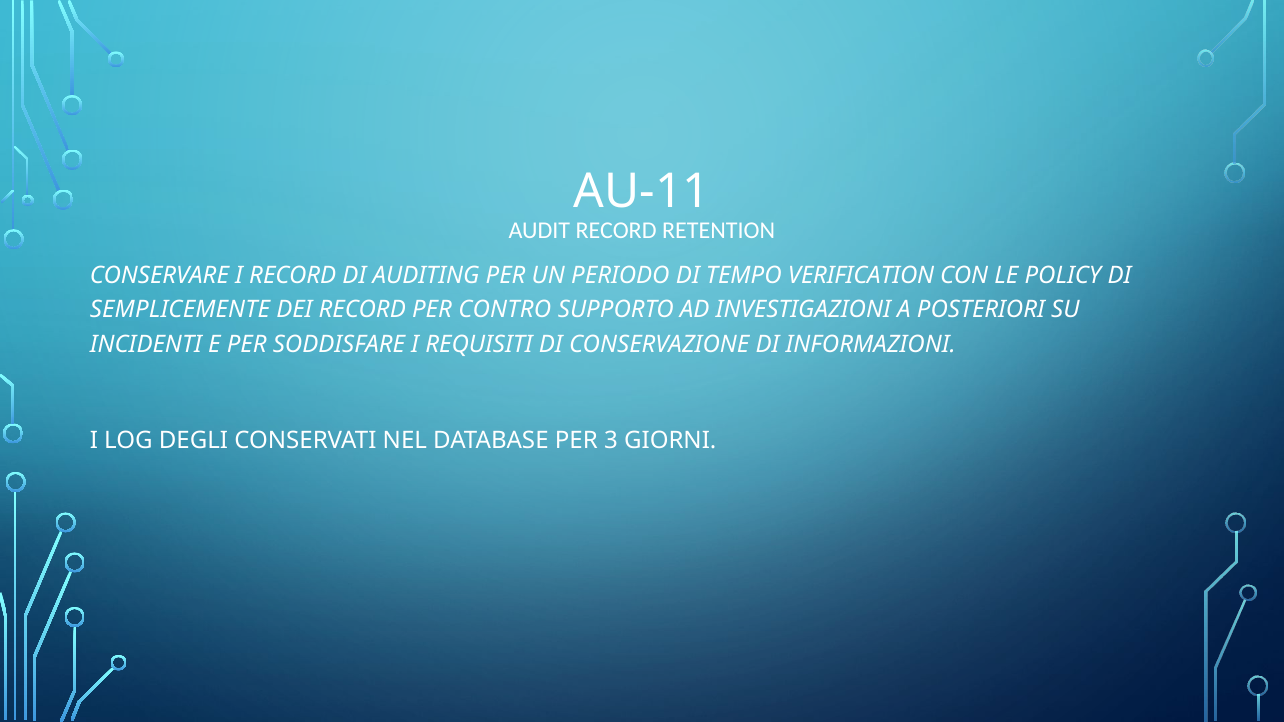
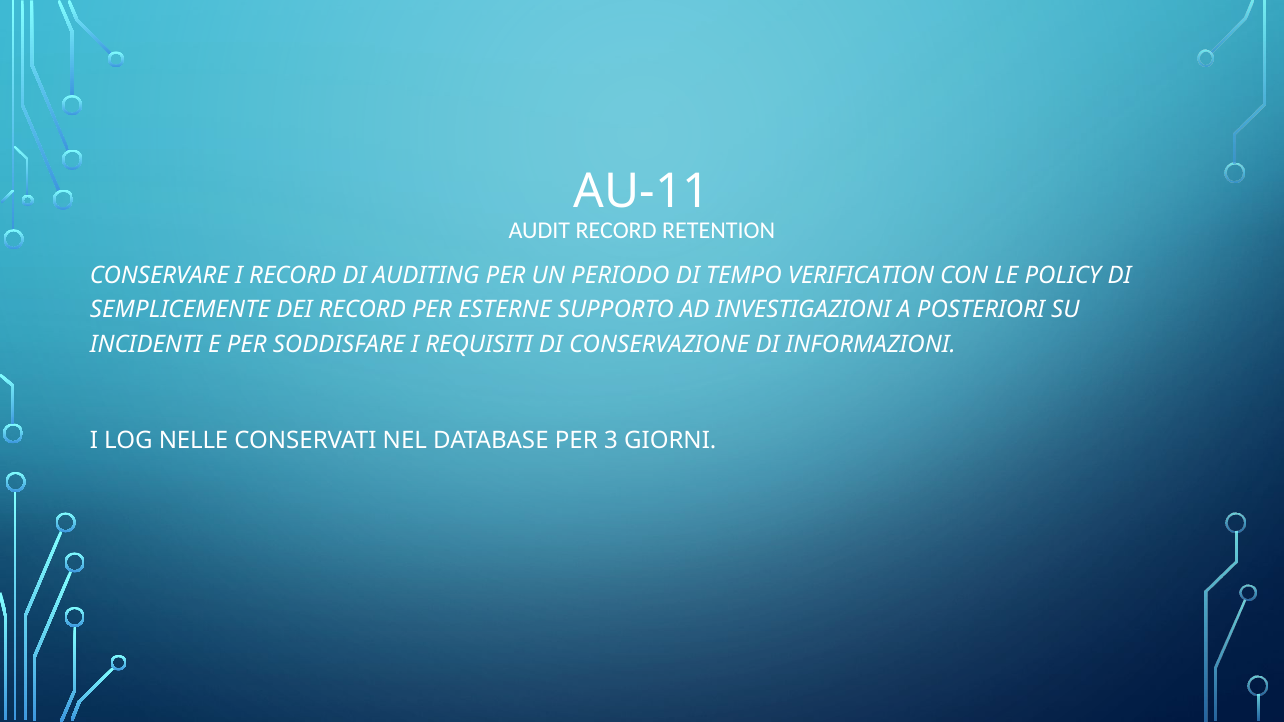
CONTRO: CONTRO -> ESTERNE (505, 310)
DEGLI: DEGLI -> NELLE (194, 441)
